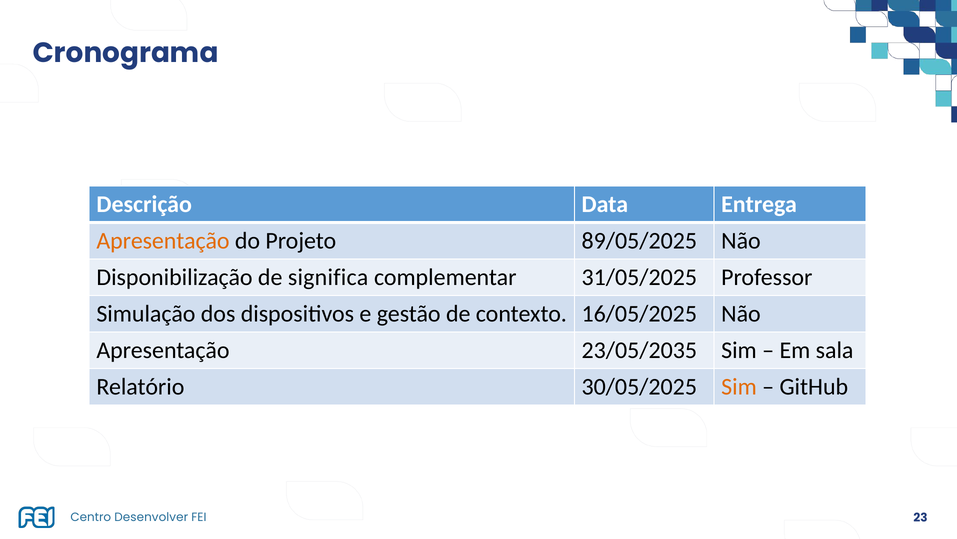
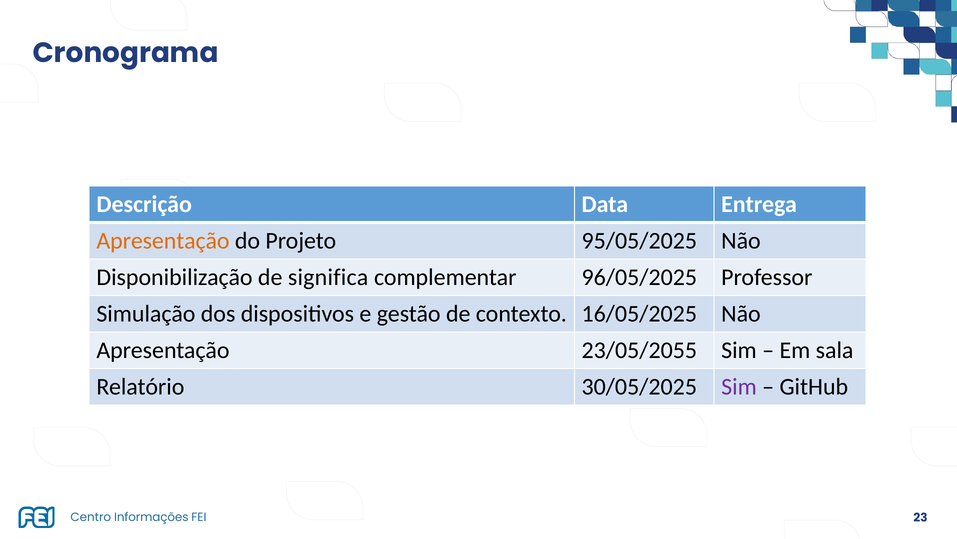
89/05/2025: 89/05/2025 -> 95/05/2025 (639, 241)
31/05/2025: 31/05/2025 -> 96/05/2025 (639, 277)
23/05/2035: 23/05/2035 -> 23/05/2055 (639, 350)
Sim colour: orange -> purple (739, 386)
Desenvolver: Desenvolver -> Informações (151, 517)
